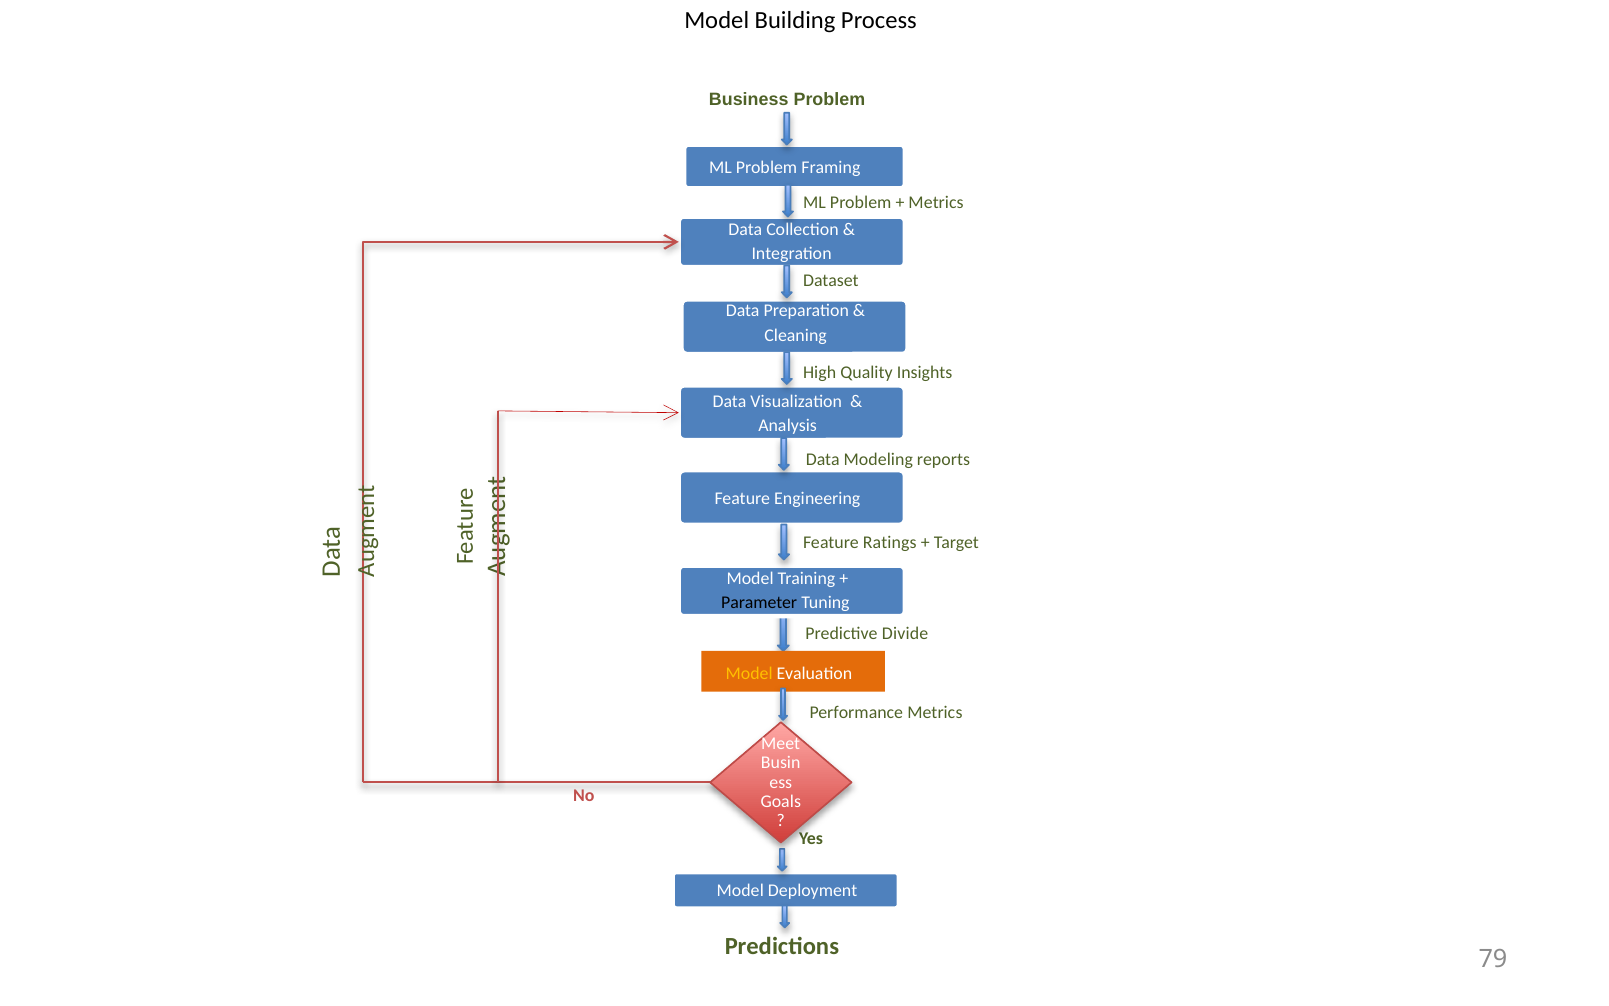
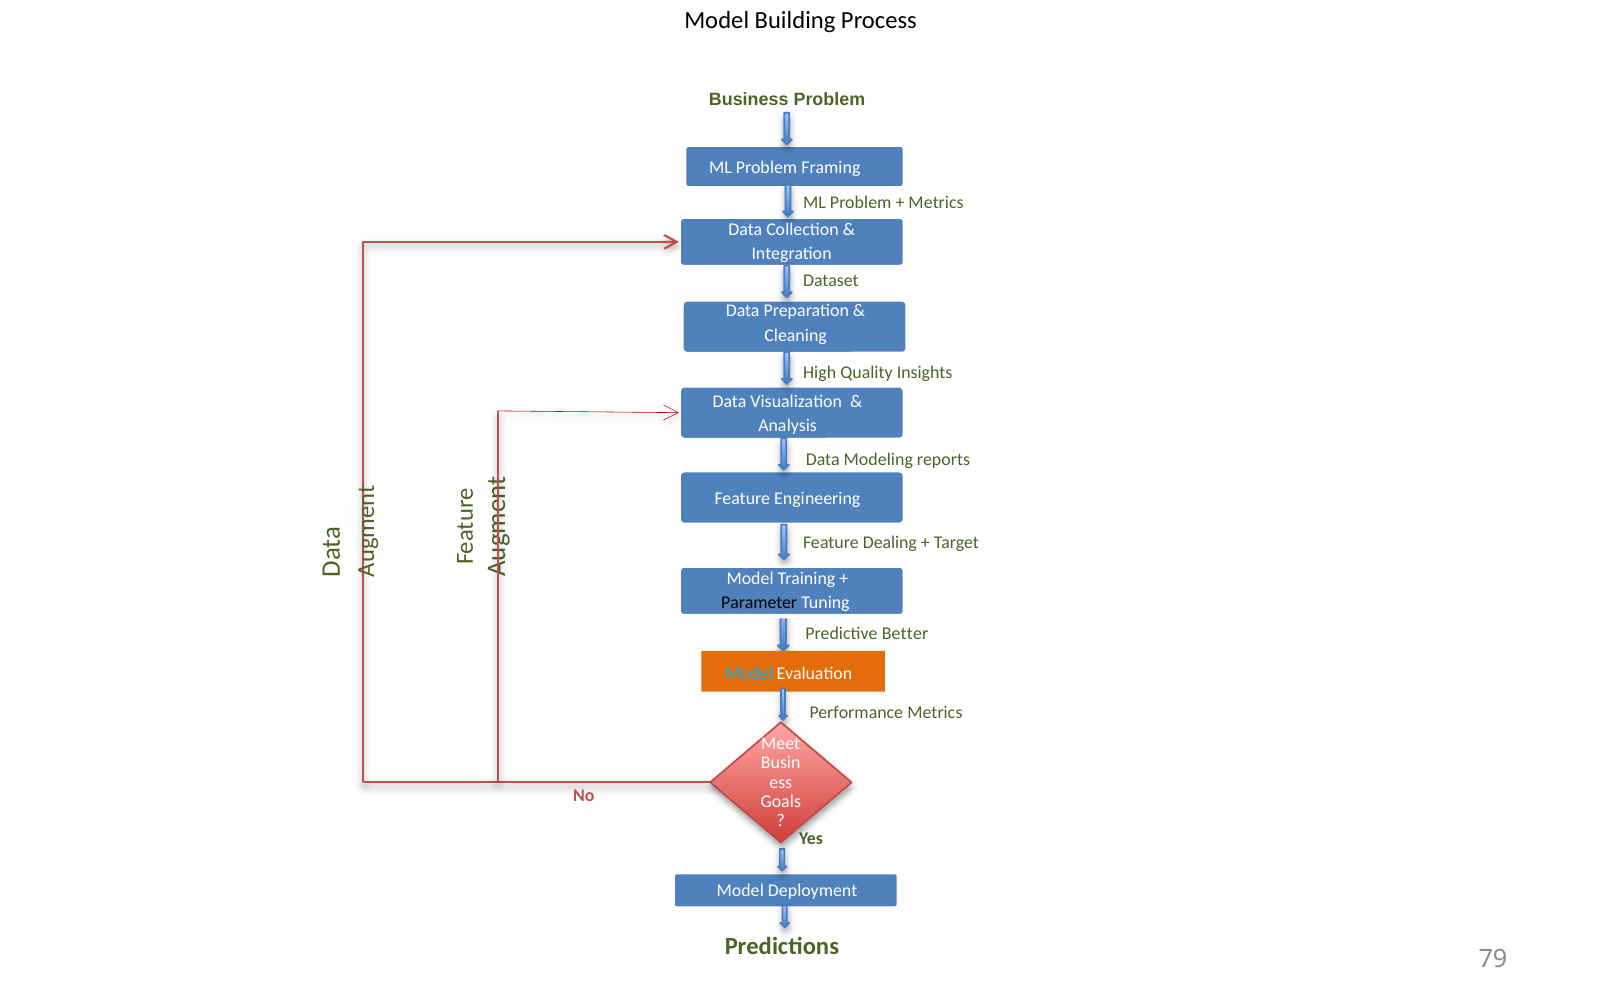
Ratings: Ratings -> Dealing (890, 542)
Divide: Divide -> Better (905, 633)
Model colour: yellow -> light blue (749, 674)
